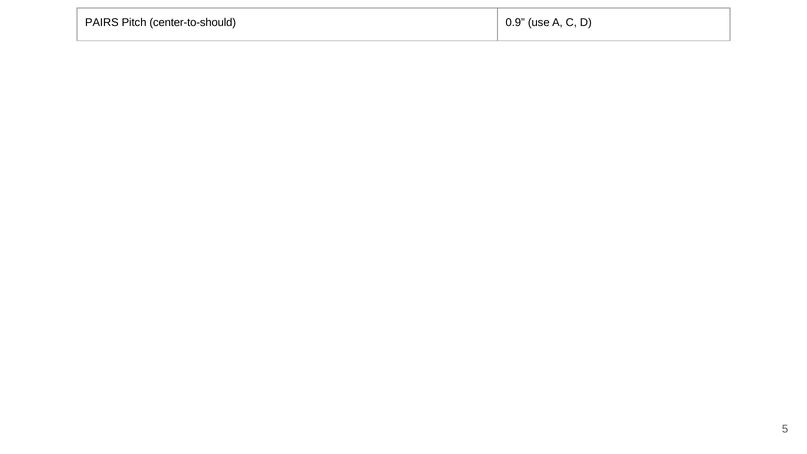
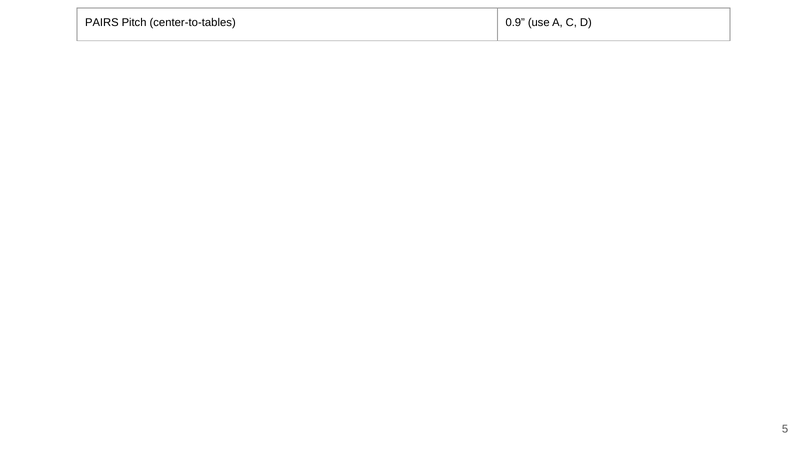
center-to-should: center-to-should -> center-to-tables (193, 22)
